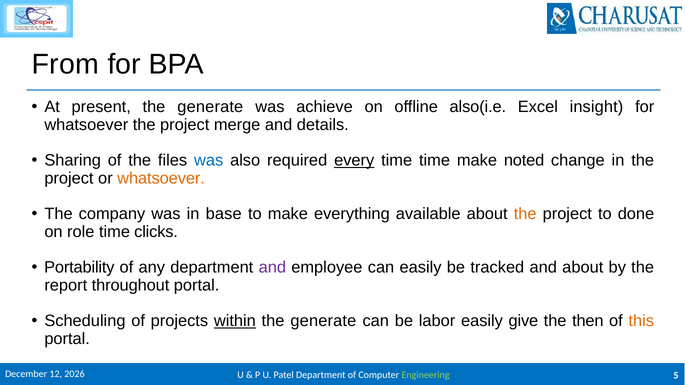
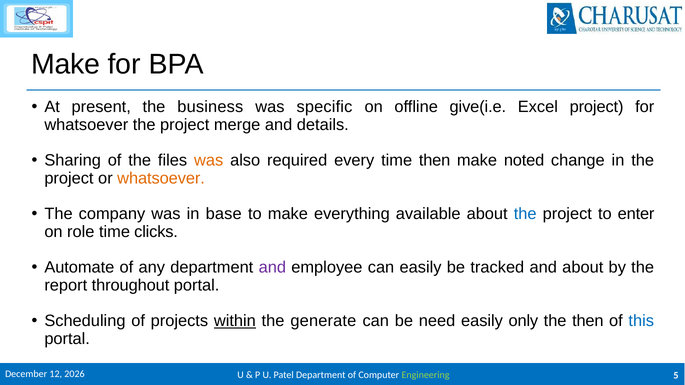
From: From -> Make (66, 65)
present the generate: generate -> business (210, 107)
achieve: achieve -> specific (324, 107)
also(i.e: also(i.e -> give(i.e (478, 107)
Excel insight: insight -> project (597, 107)
was colour: blue -> orange (209, 161)
every underline: present -> none (354, 161)
time time: time -> then (435, 161)
the colour: orange -> blue (525, 214)
done: done -> enter (636, 214)
Portability: Portability -> Automate (79, 268)
labor: labor -> need (437, 321)
give: give -> only (523, 321)
this colour: orange -> blue (641, 321)
